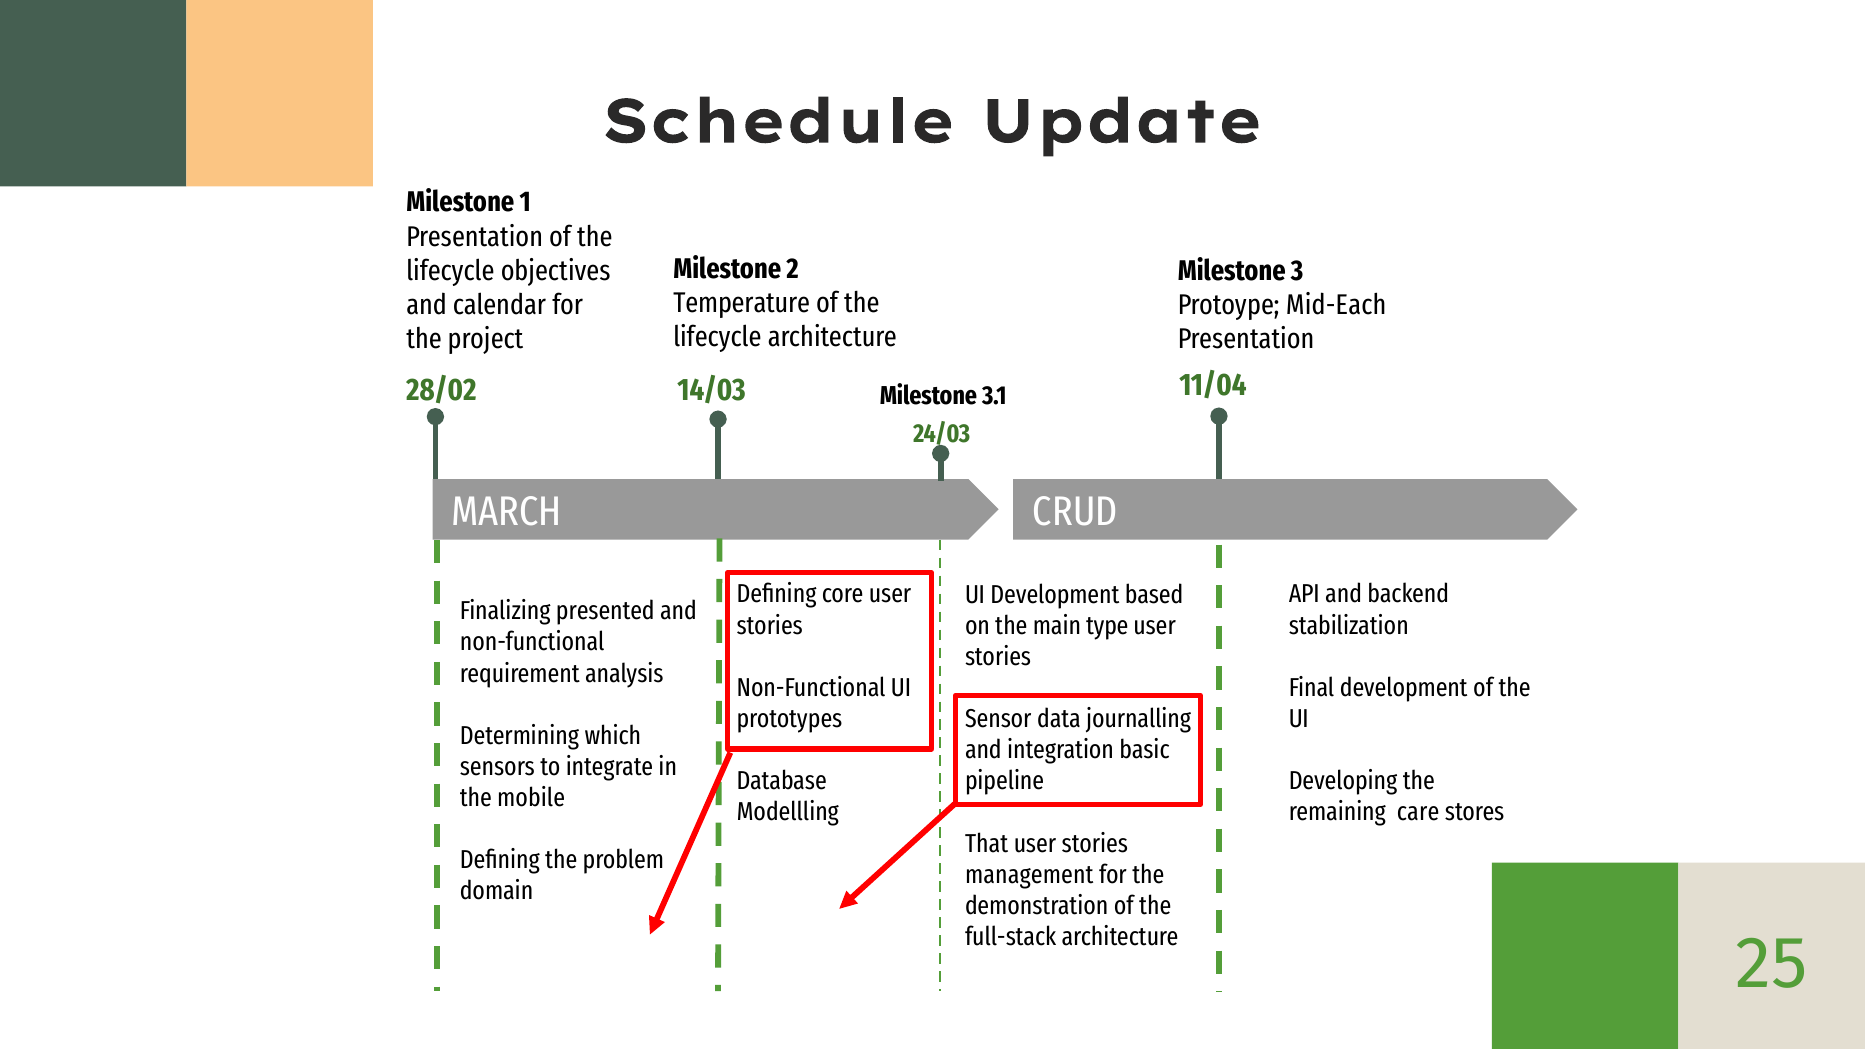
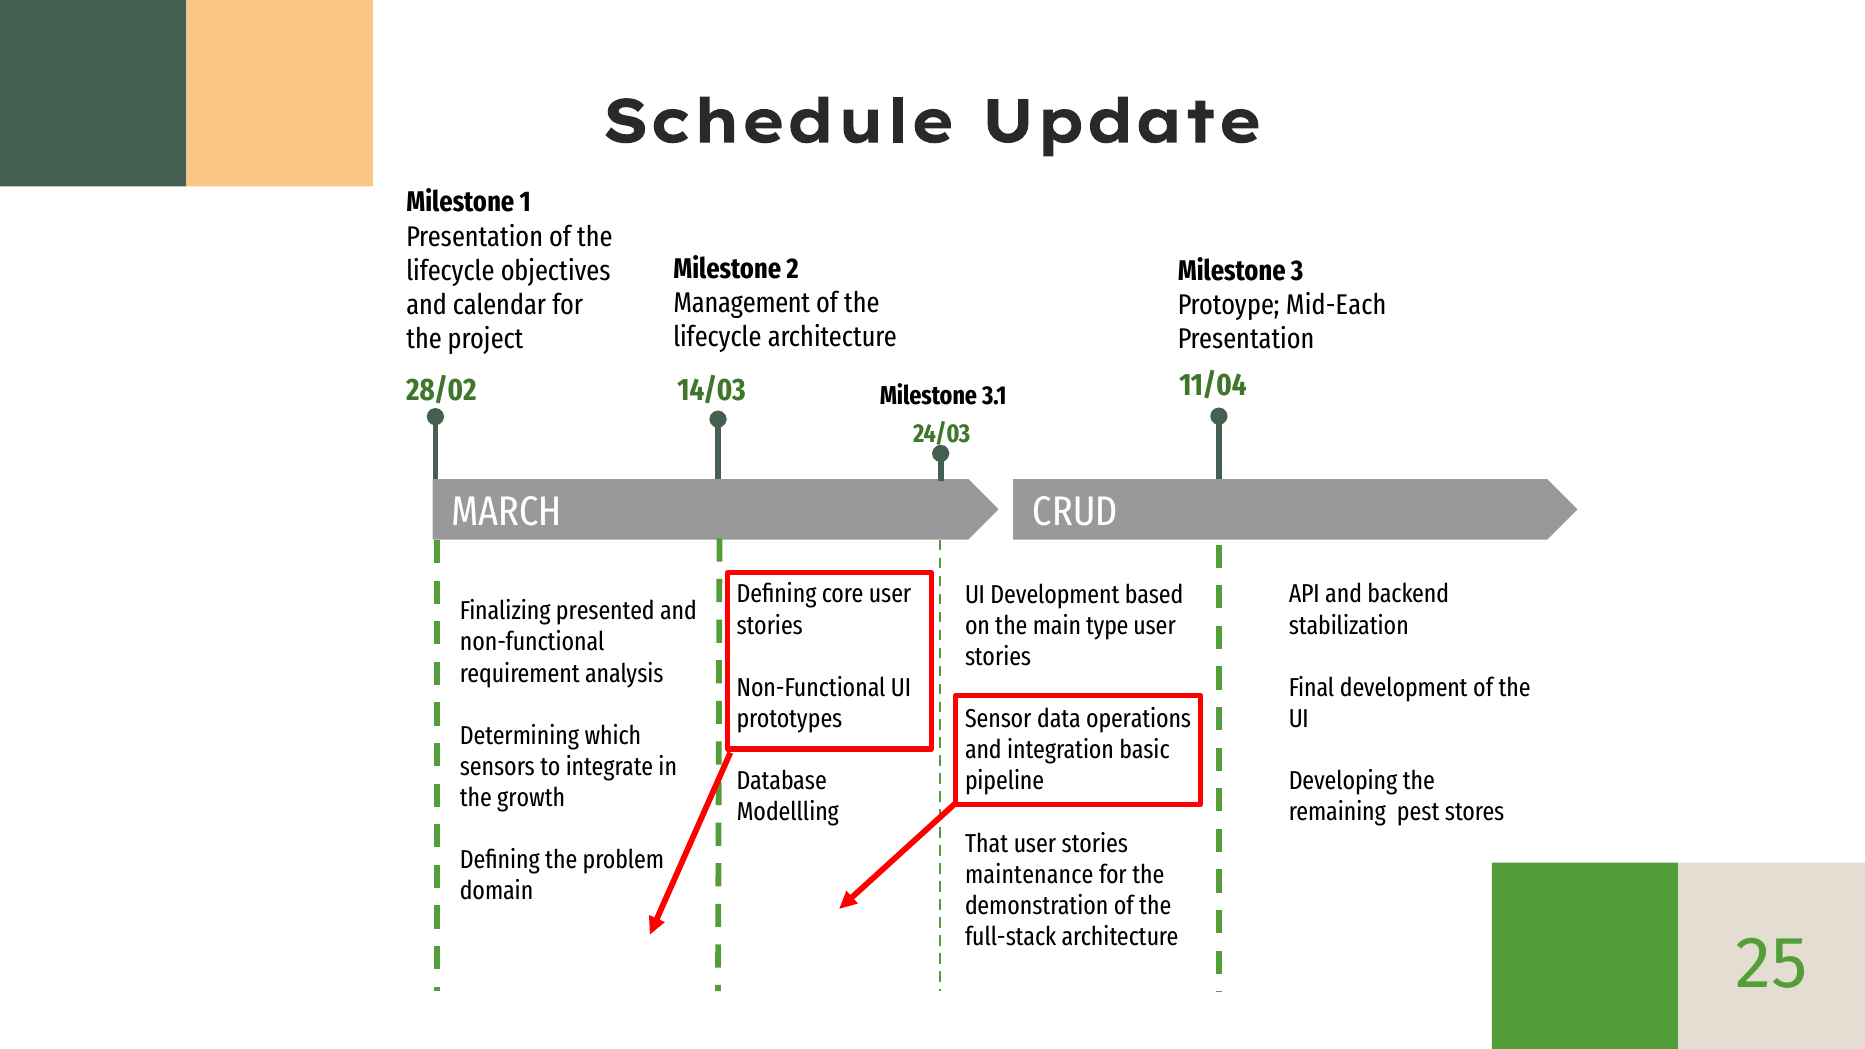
Temperature: Temperature -> Management (742, 303)
journalling: journalling -> operations (1139, 719)
mobile: mobile -> growth (531, 798)
care: care -> pest (1418, 812)
management: management -> maintenance (1029, 875)
